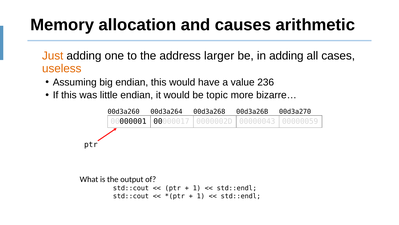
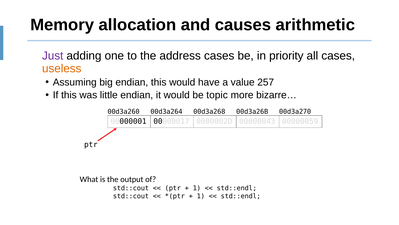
Just colour: orange -> purple (53, 56)
address larger: larger -> cases (219, 56)
in adding: adding -> priority (286, 56)
236: 236 -> 257 (266, 82)
